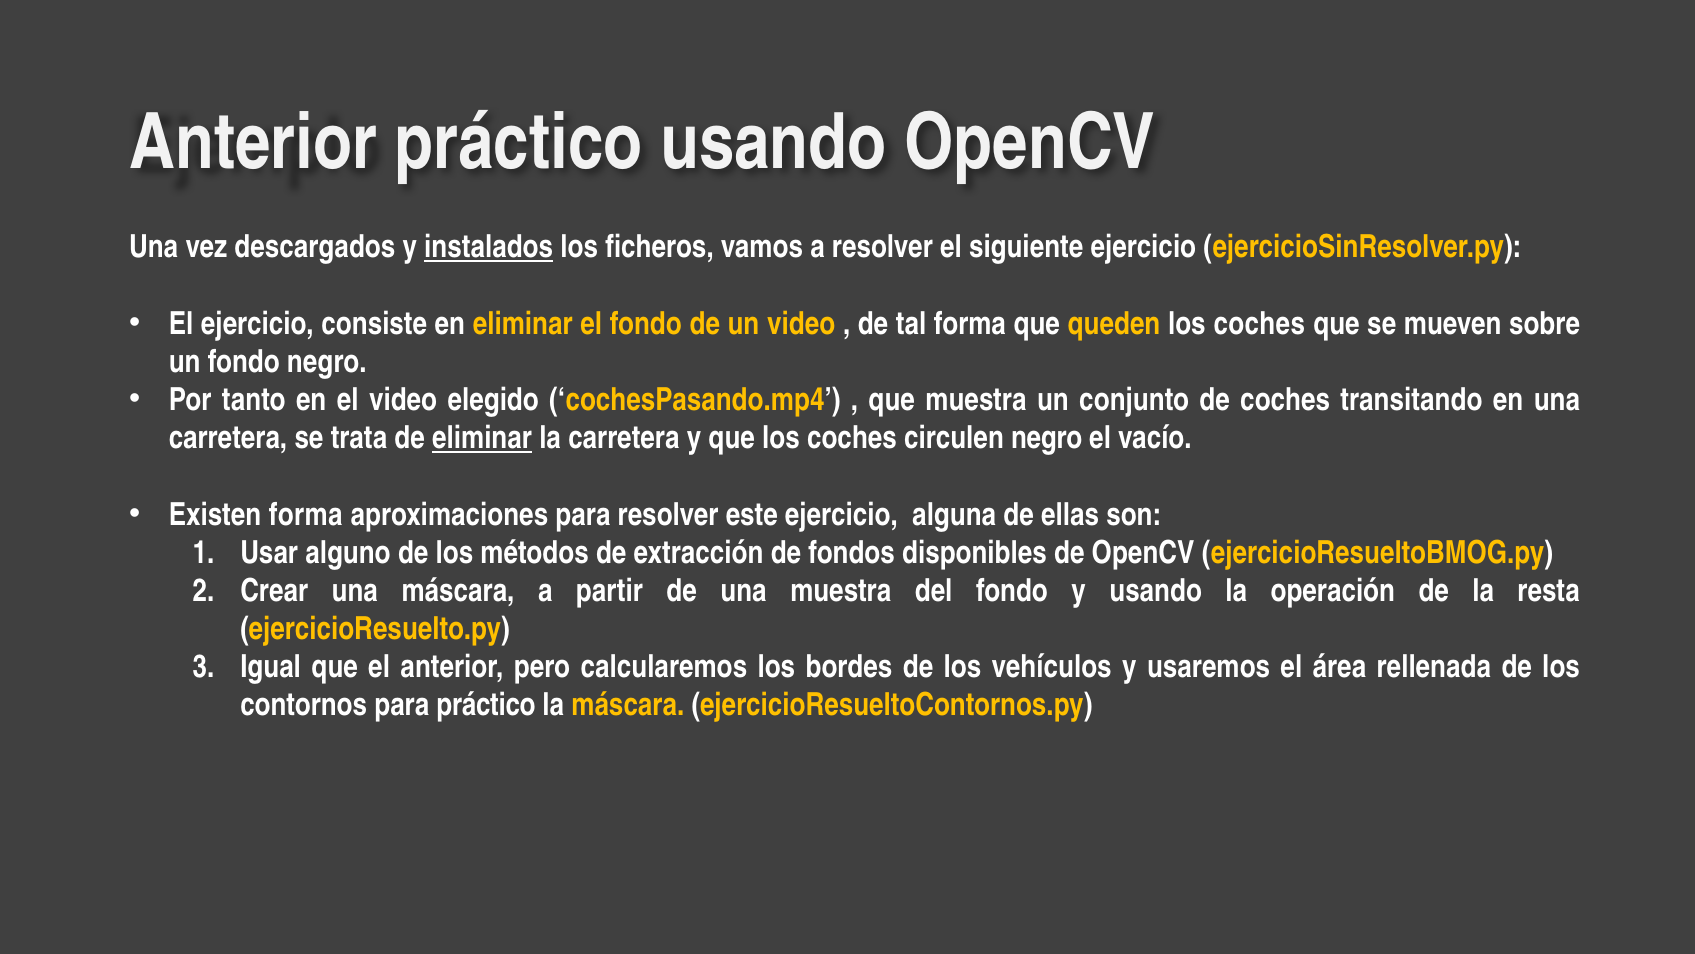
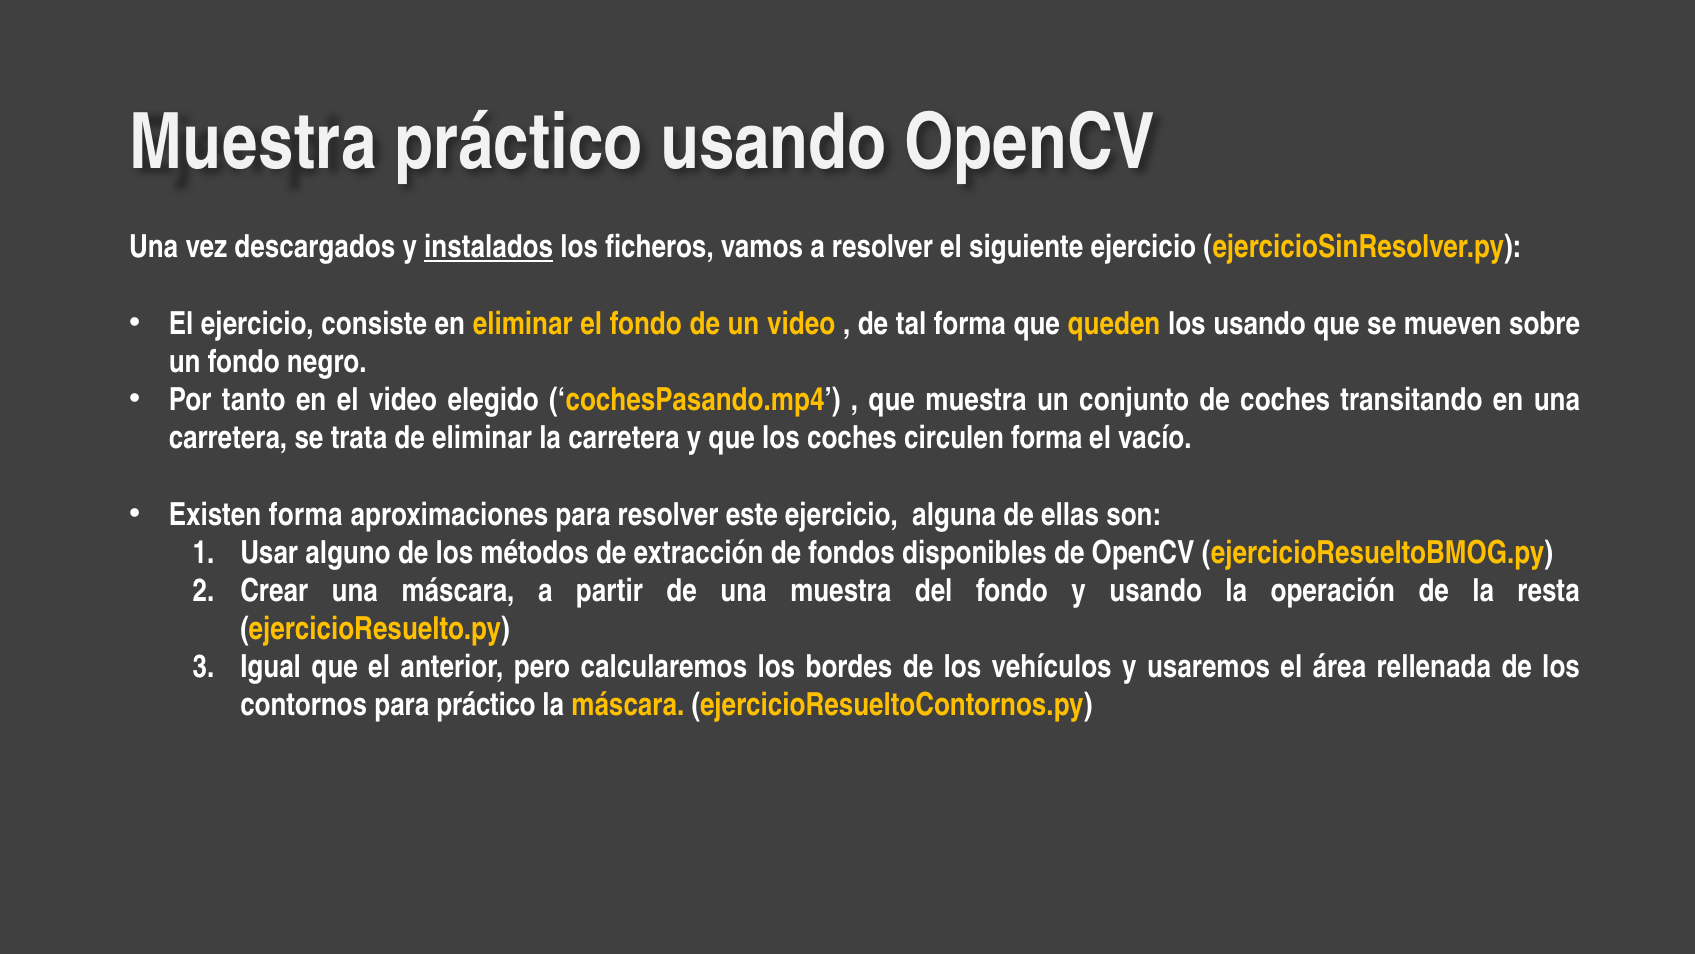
Anterior: Anterior -> Muestra (253, 142)
queden los coches: coches -> usando (1260, 324)
eliminar underline: present -> none (482, 438)
circulen negro: negro -> forma (1047, 438)
